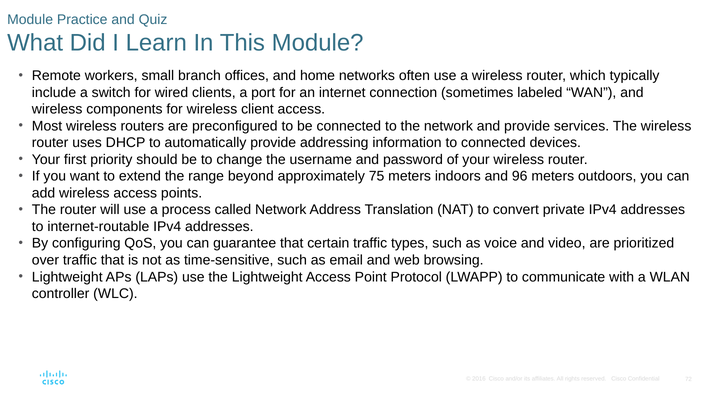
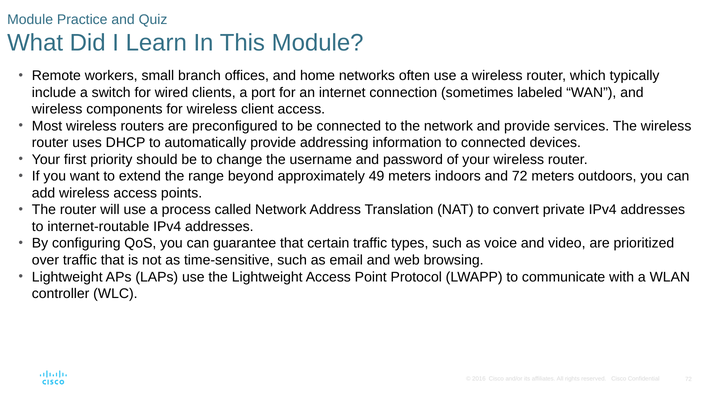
75: 75 -> 49 (377, 176)
and 96: 96 -> 72 (520, 176)
